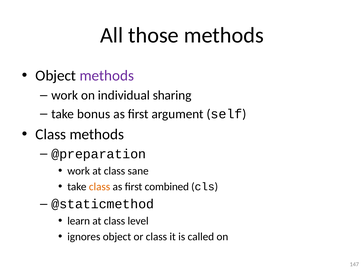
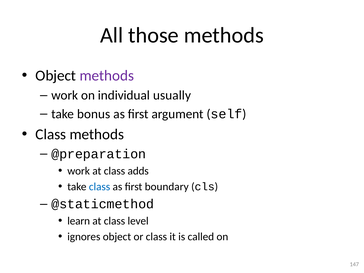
sharing: sharing -> usually (172, 95)
sane: sane -> adds (138, 171)
class colour: orange -> blue (100, 187)
combined: combined -> boundary (167, 187)
